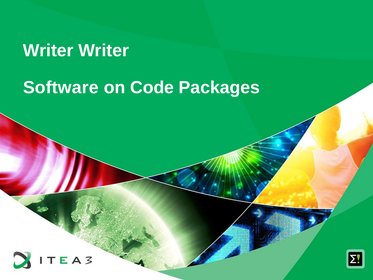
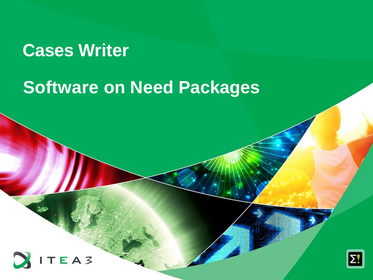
Writer: Writer -> Cases (48, 51)
Code: Code -> Need (152, 88)
